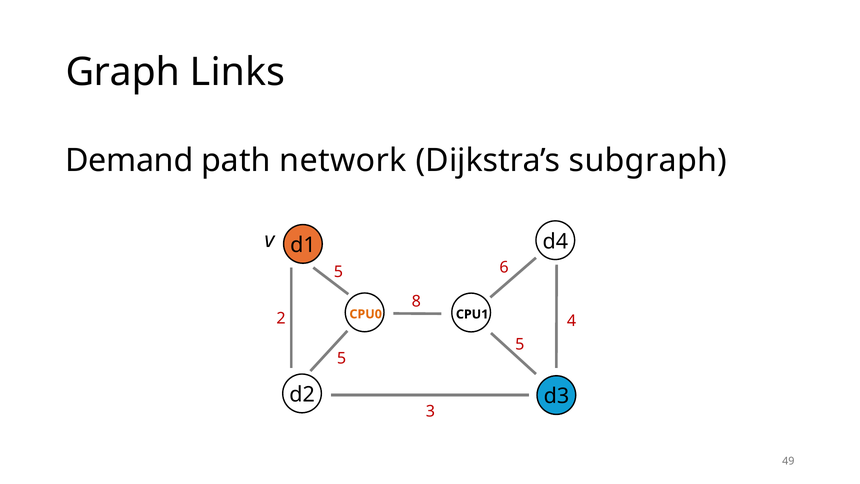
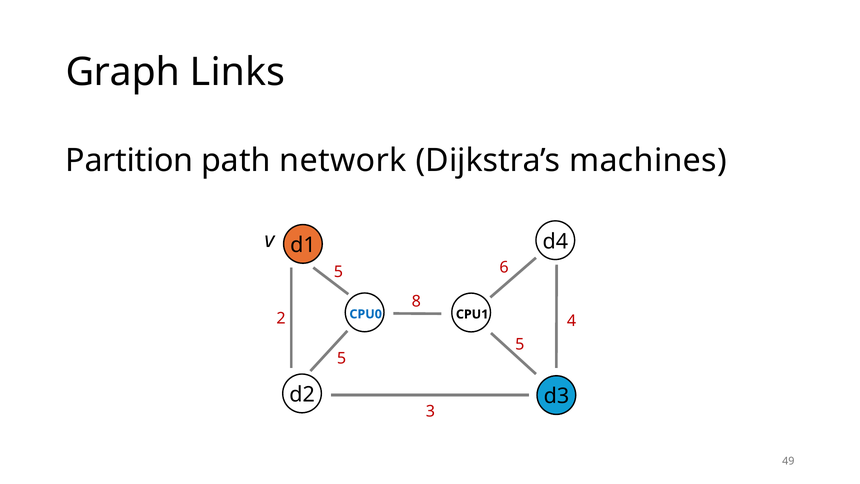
Demand: Demand -> Partition (129, 161)
subgraph: subgraph -> machines (648, 161)
CPU0 colour: orange -> blue (366, 314)
